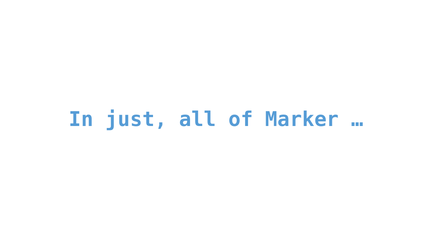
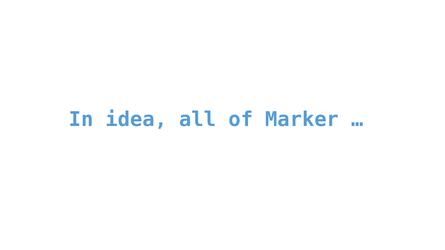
just: just -> idea (136, 120)
